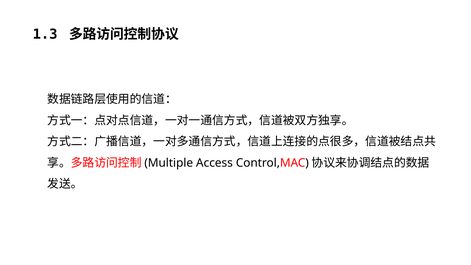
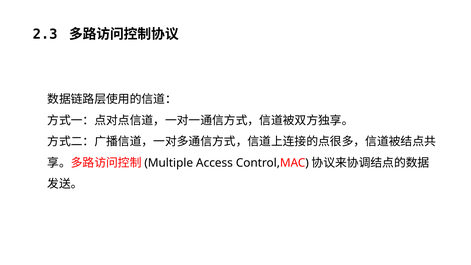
1.3: 1.3 -> 2.3 (45, 34)
